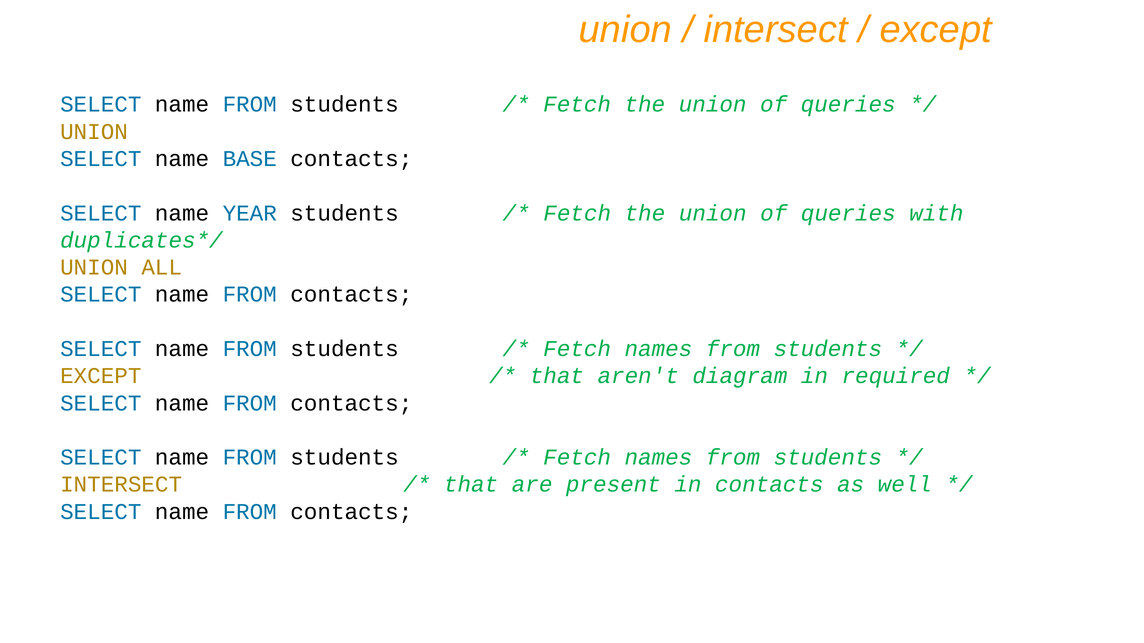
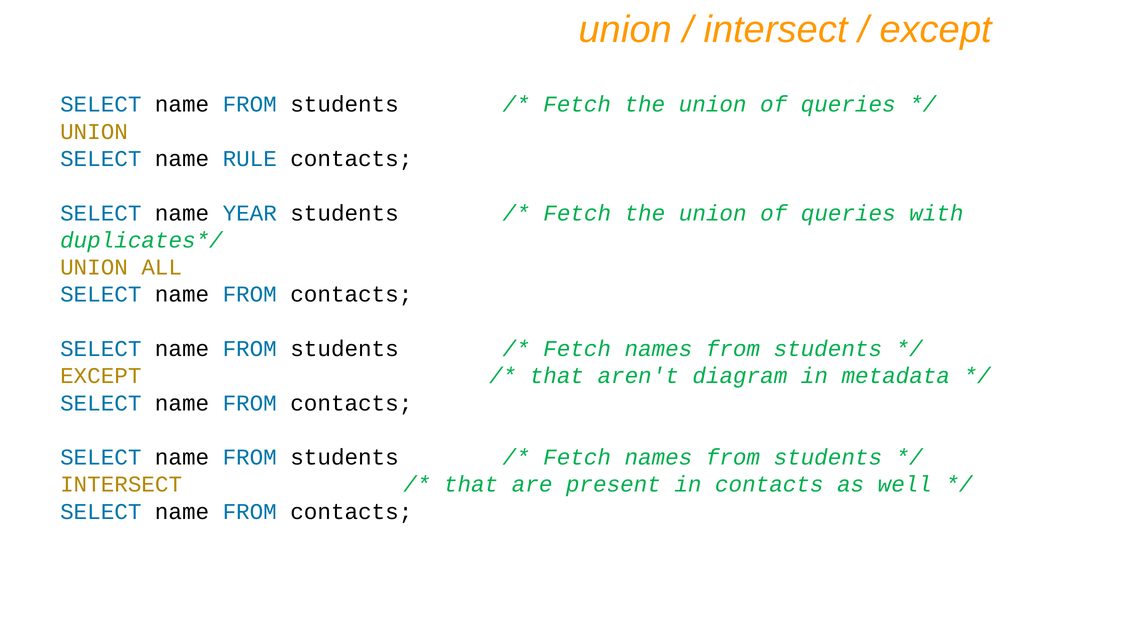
BASE: BASE -> RULE (250, 159)
required: required -> metadata (896, 376)
